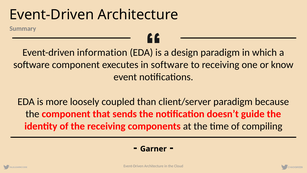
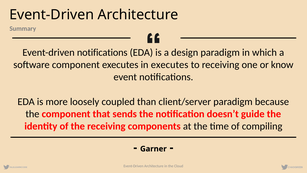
Event-driven information: information -> notifications (102, 52)
in software: software -> executes (170, 65)
